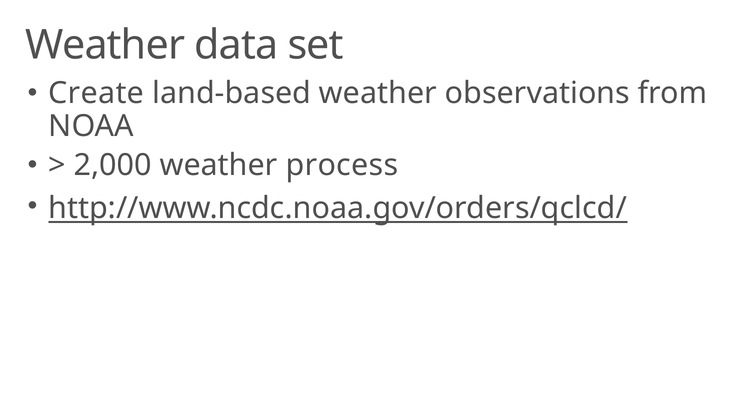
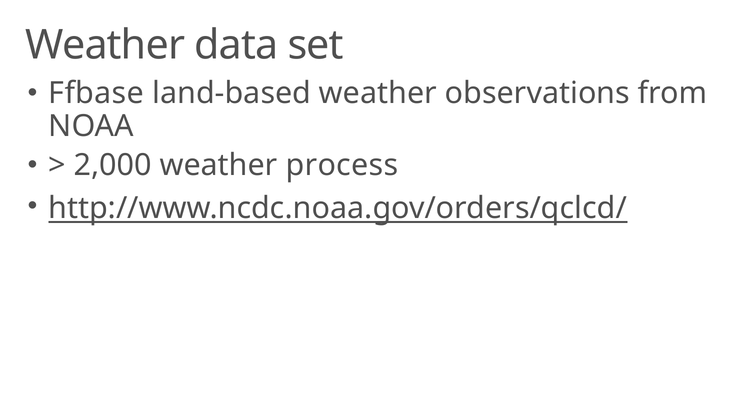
Create: Create -> Ffbase (96, 93)
